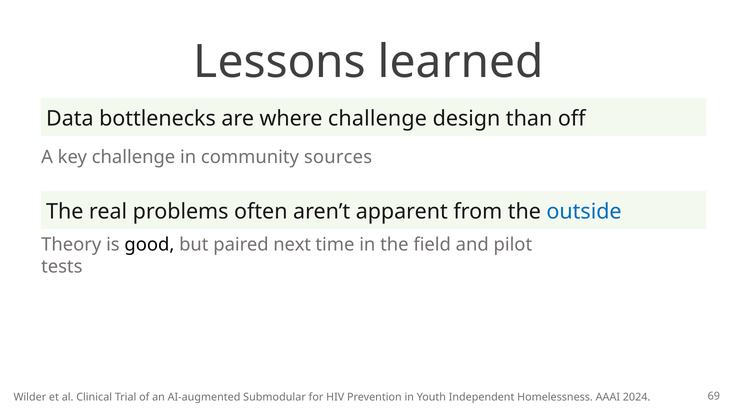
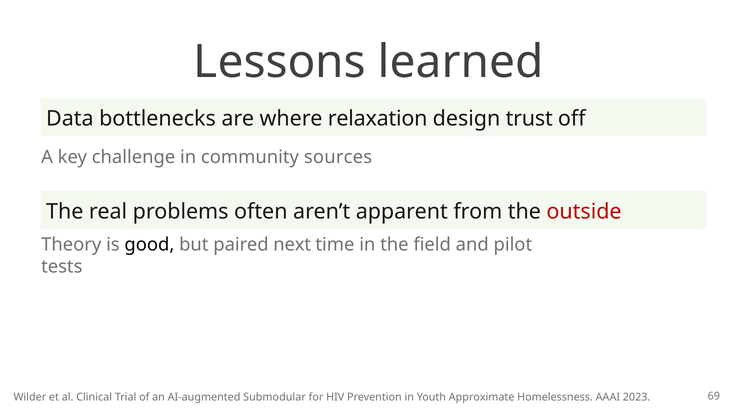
where challenge: challenge -> relaxation (378, 118)
than: than -> trust (529, 118)
outside colour: blue -> red (584, 211)
Independent: Independent -> Approximate (482, 397)
2024: 2024 -> 2023 (637, 397)
